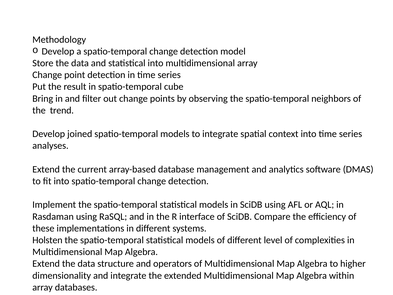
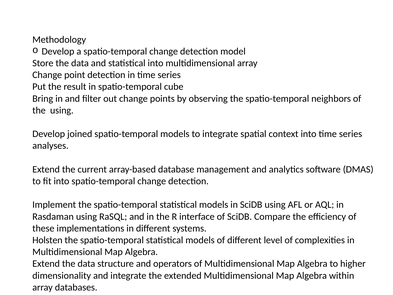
the trend: trend -> using (62, 110)
